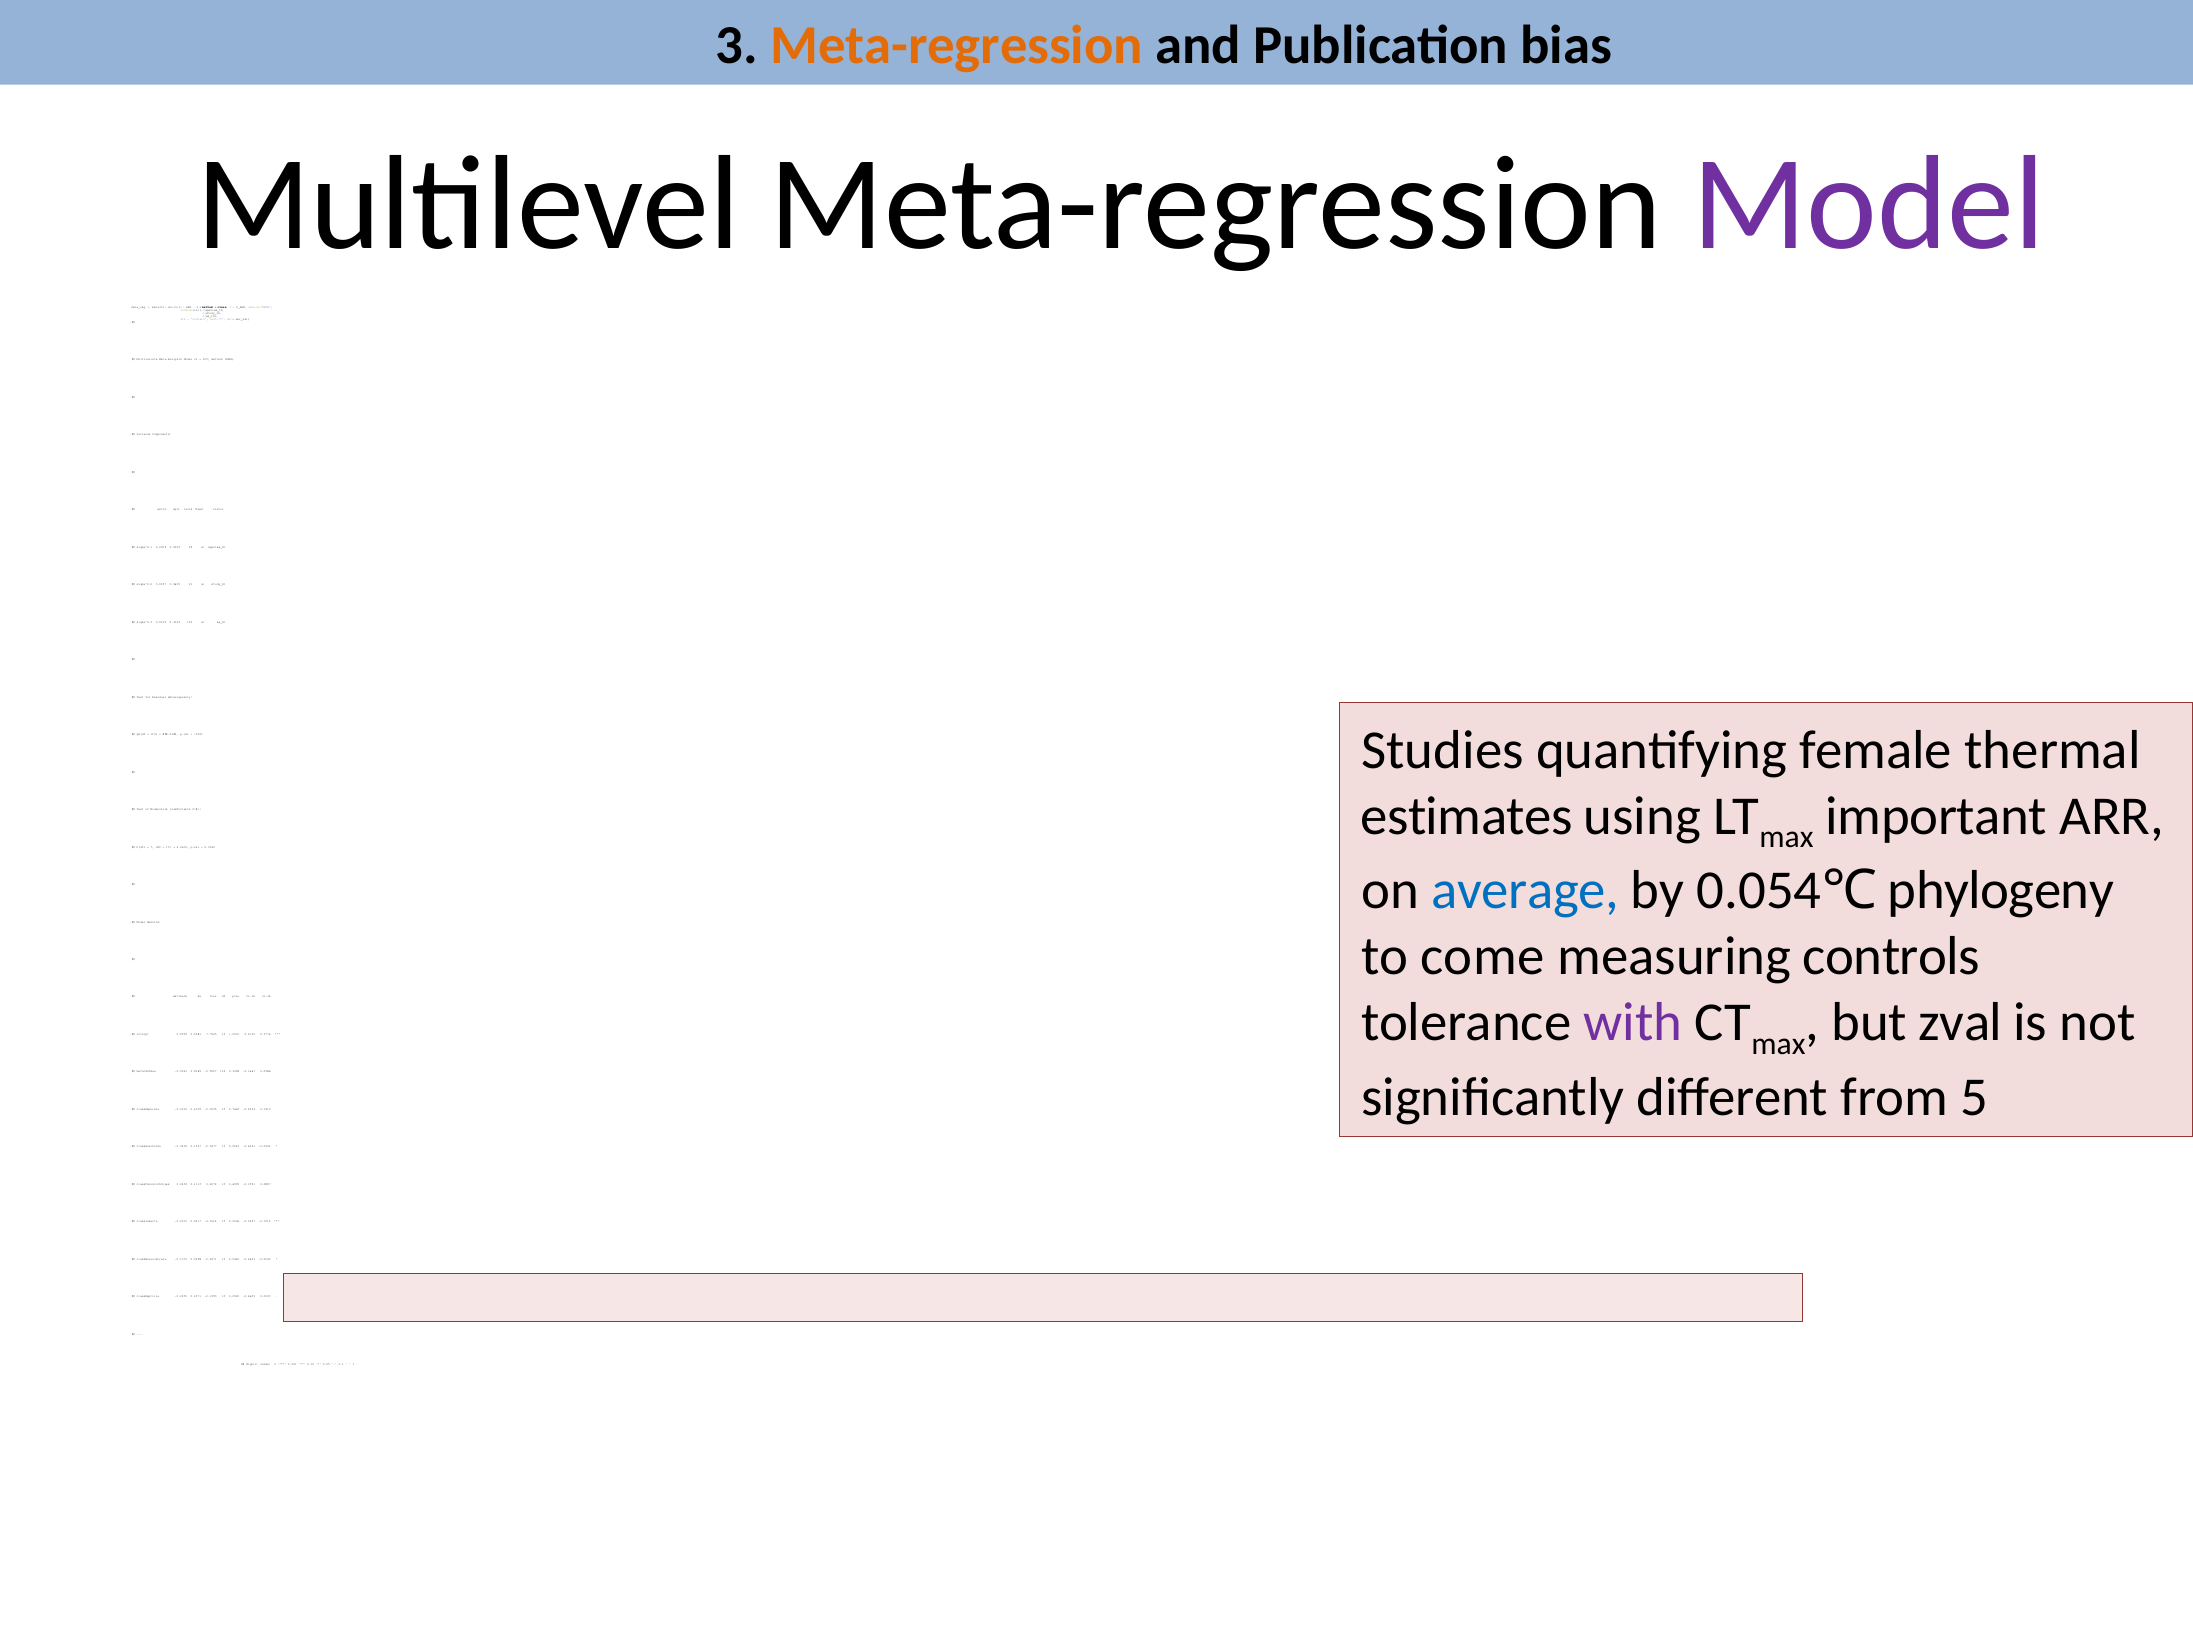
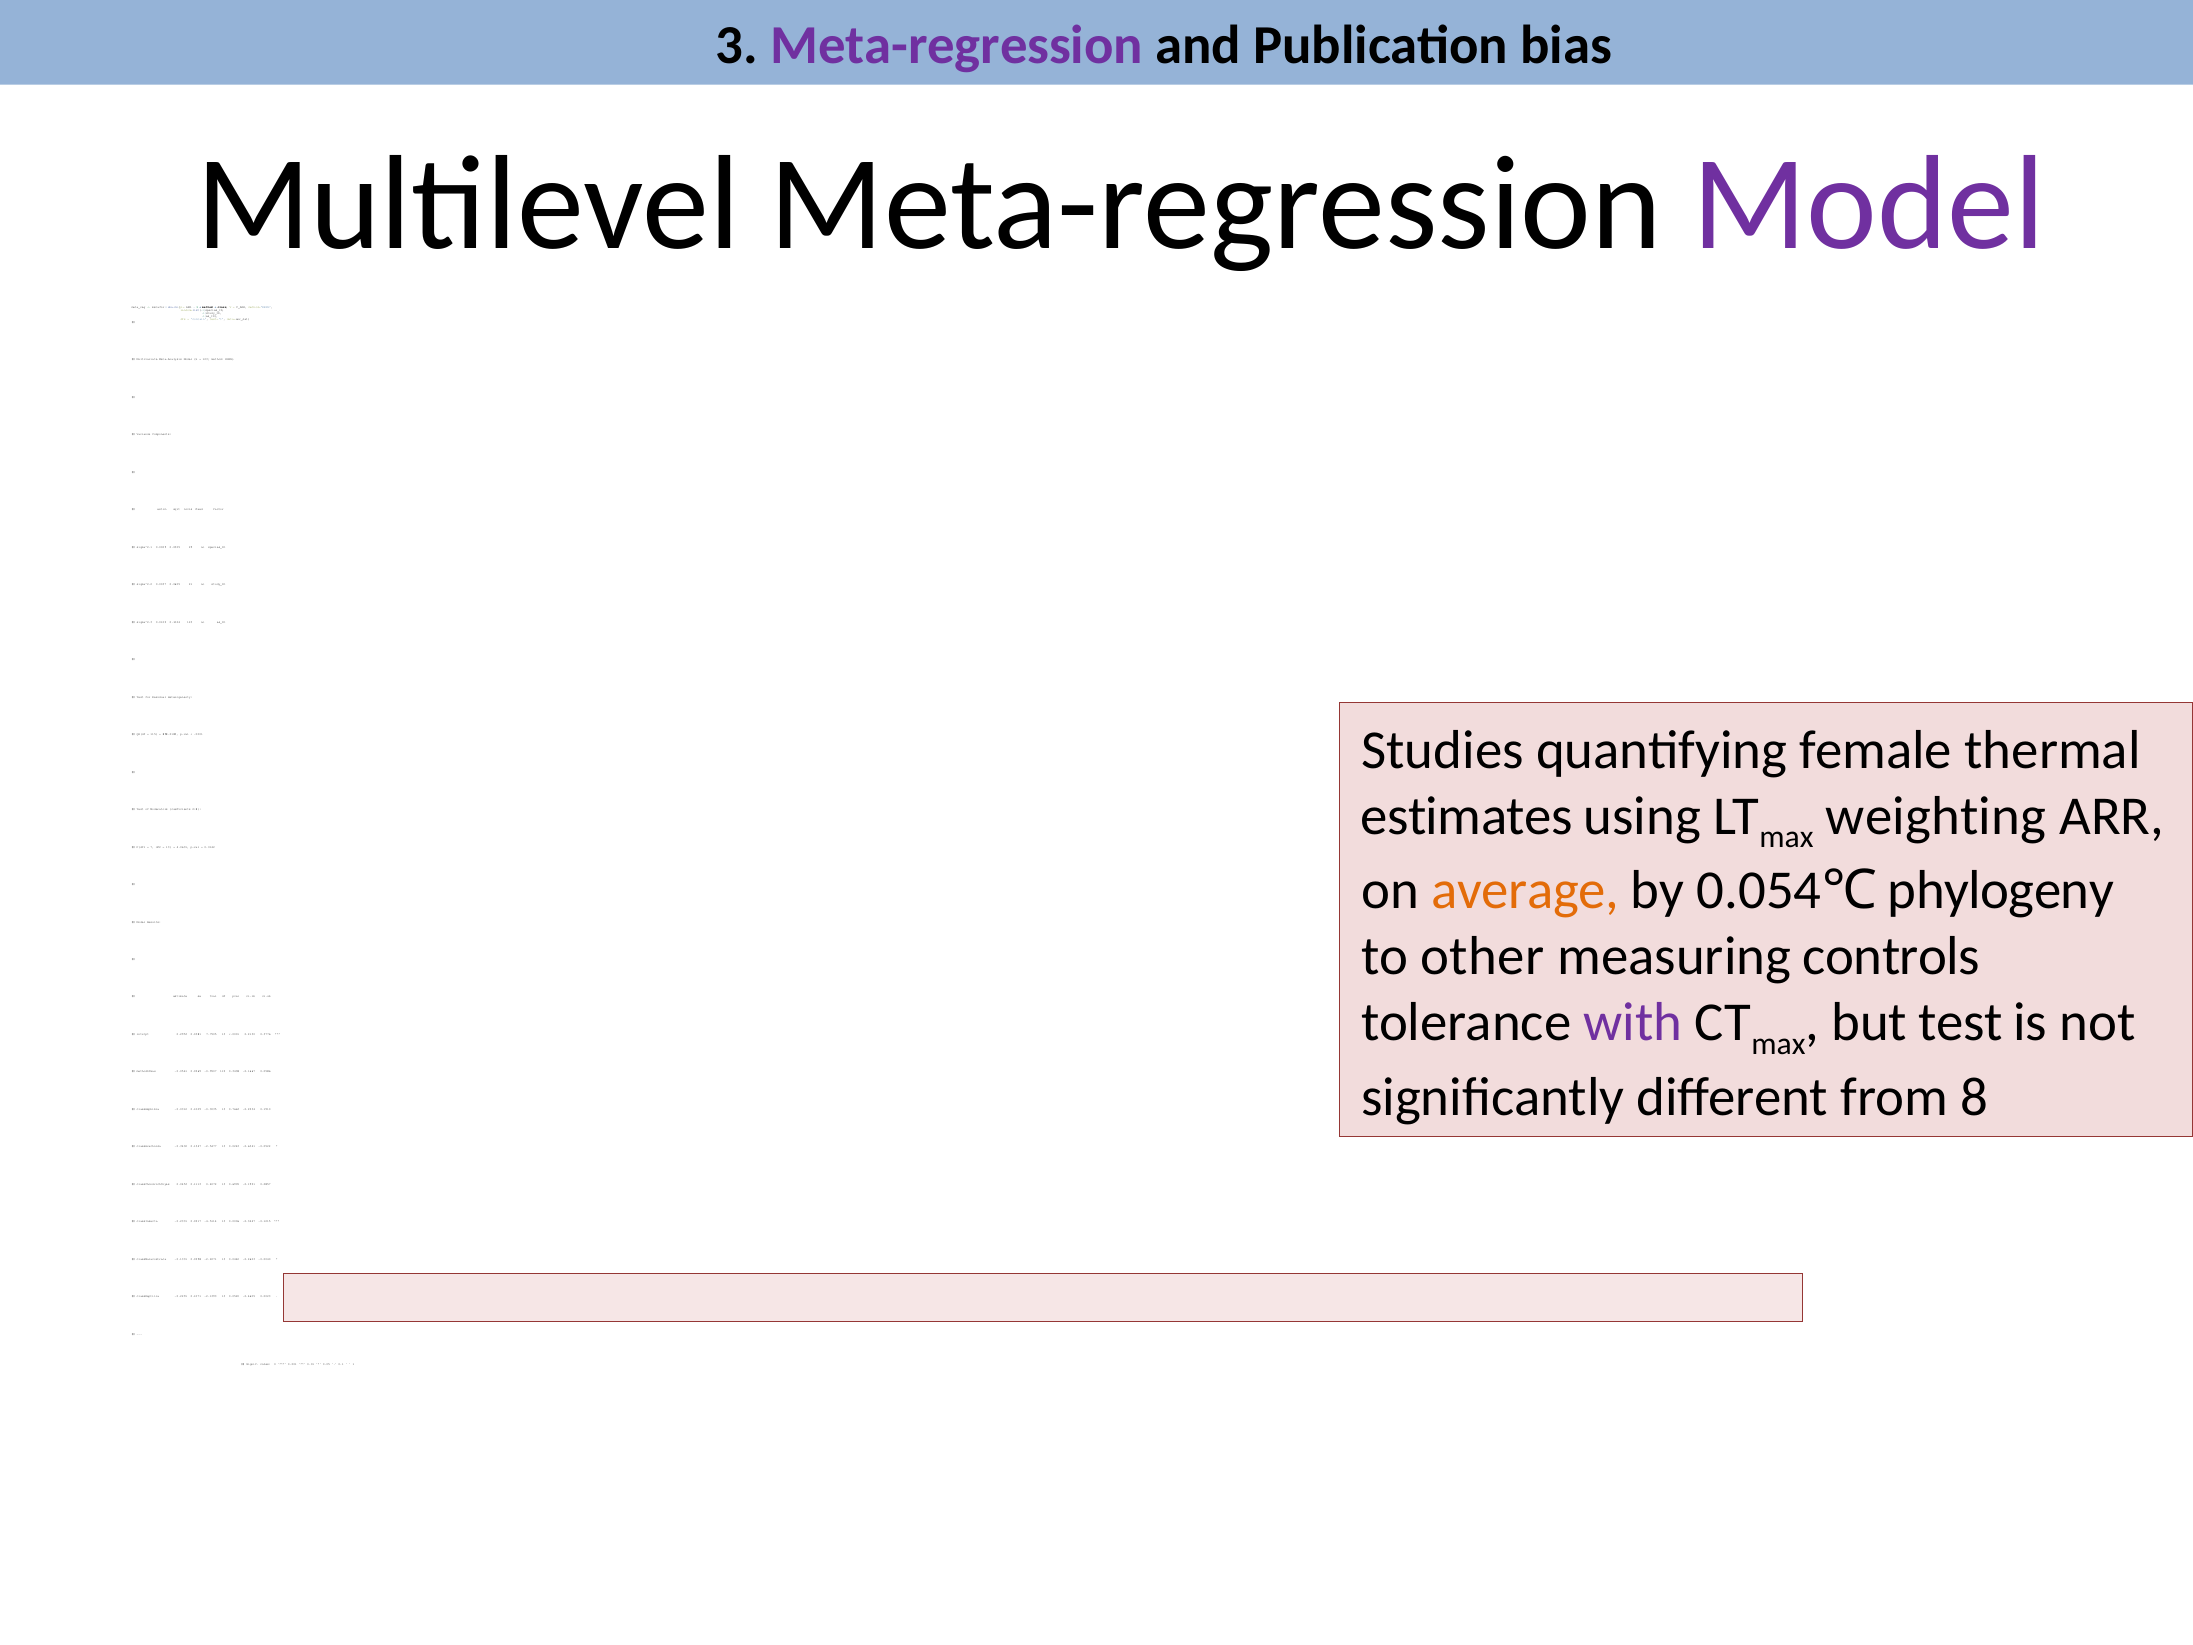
Meta-regression colour: orange -> purple (957, 45)
important: important -> weighting (1936, 816)
average colour: blue -> orange (1525, 891)
come: come -> other (1482, 956)
but zval: zval -> test (1961, 1022)
5: 5 -> 8 (1974, 1097)
